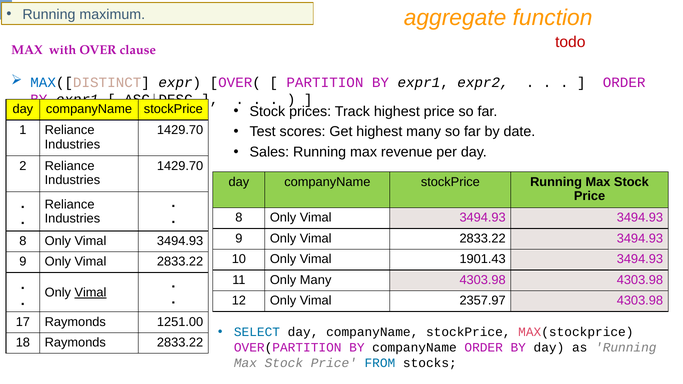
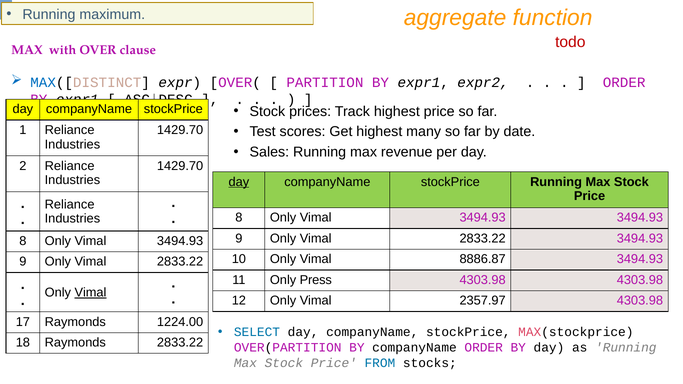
day underline: none -> present (239, 182)
1901.43: 1901.43 -> 8886.87 (483, 259)
Only Many: Many -> Press (316, 280)
1251.00: 1251.00 -> 1224.00 (180, 322)
